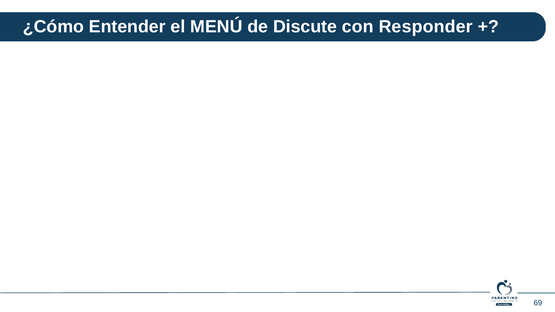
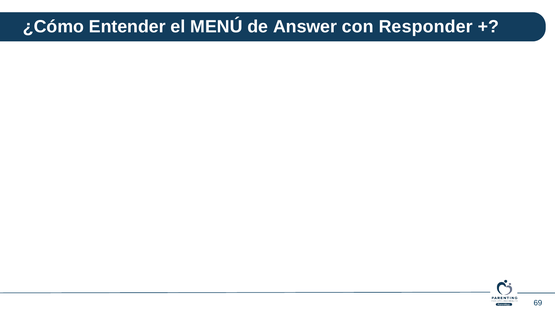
Discute: Discute -> Answer (305, 27)
